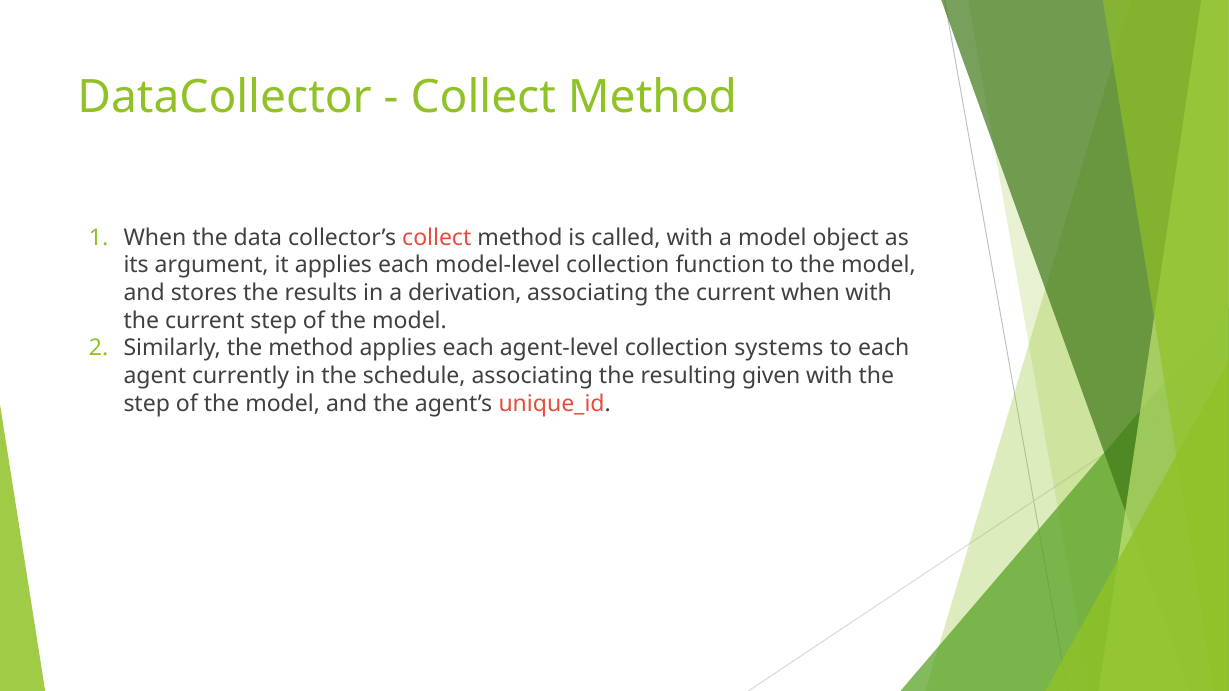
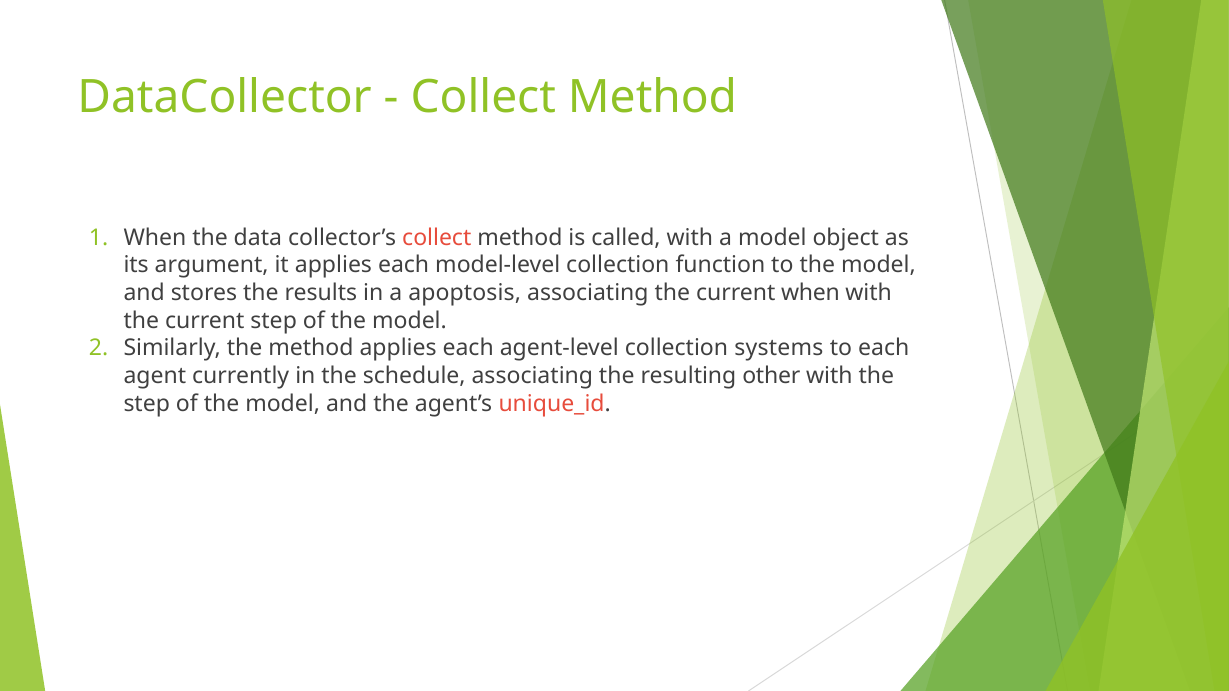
derivation: derivation -> apoptosis (465, 293)
given: given -> other (771, 376)
